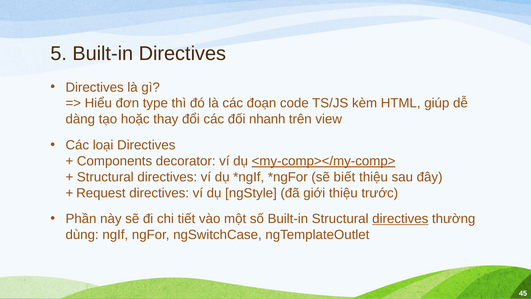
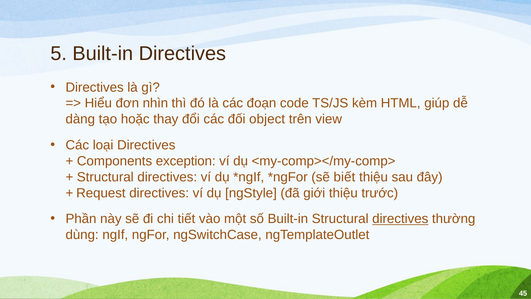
type: type -> nhìn (155, 103)
nhanh: nhanh -> object (267, 119)
decorator: decorator -> exception (186, 161)
<my-comp></my-comp> underline: present -> none (324, 161)
